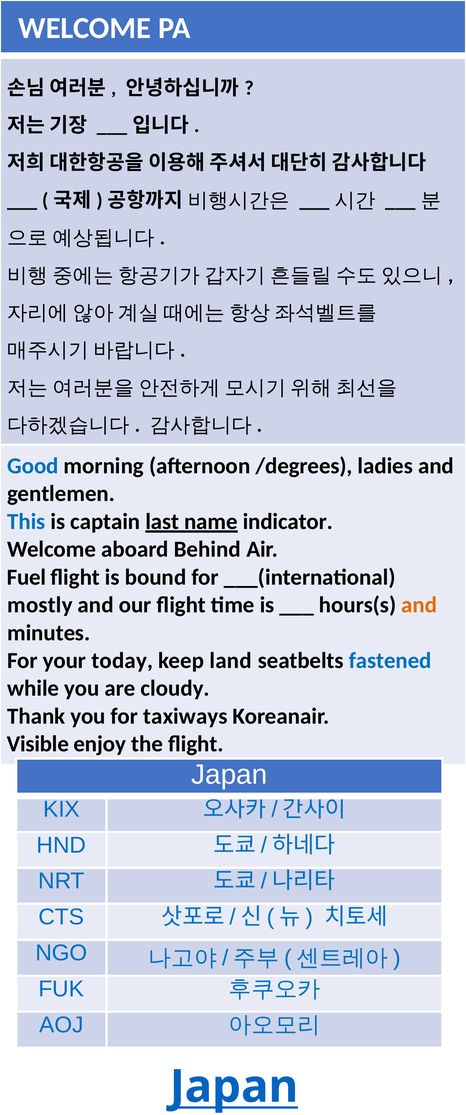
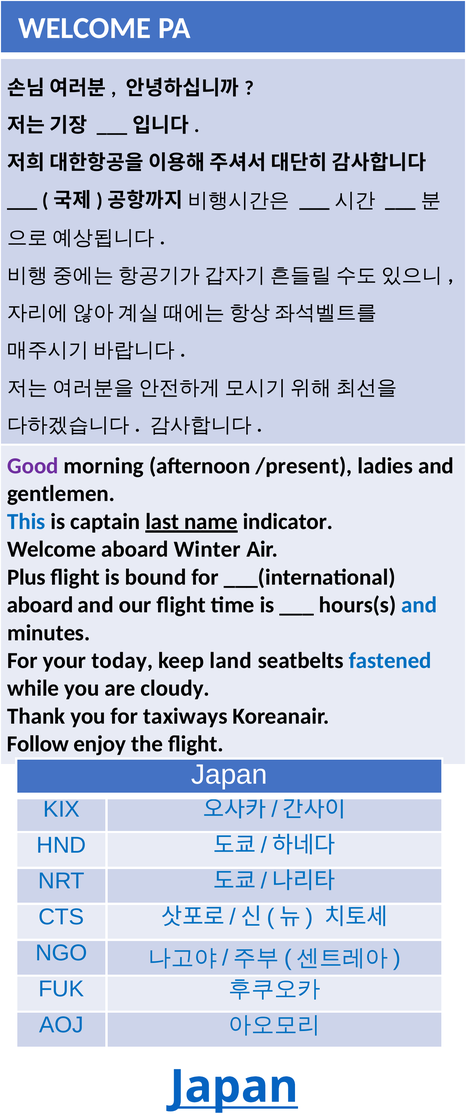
Good colour: blue -> purple (33, 466)
/degrees: /degrees -> /present (304, 466)
Behind: Behind -> Winter (207, 549)
Fuel: Fuel -> Plus (26, 577)
mostly: mostly -> aboard (40, 605)
and colour: orange -> blue (419, 605)
Visible: Visible -> Follow (38, 744)
